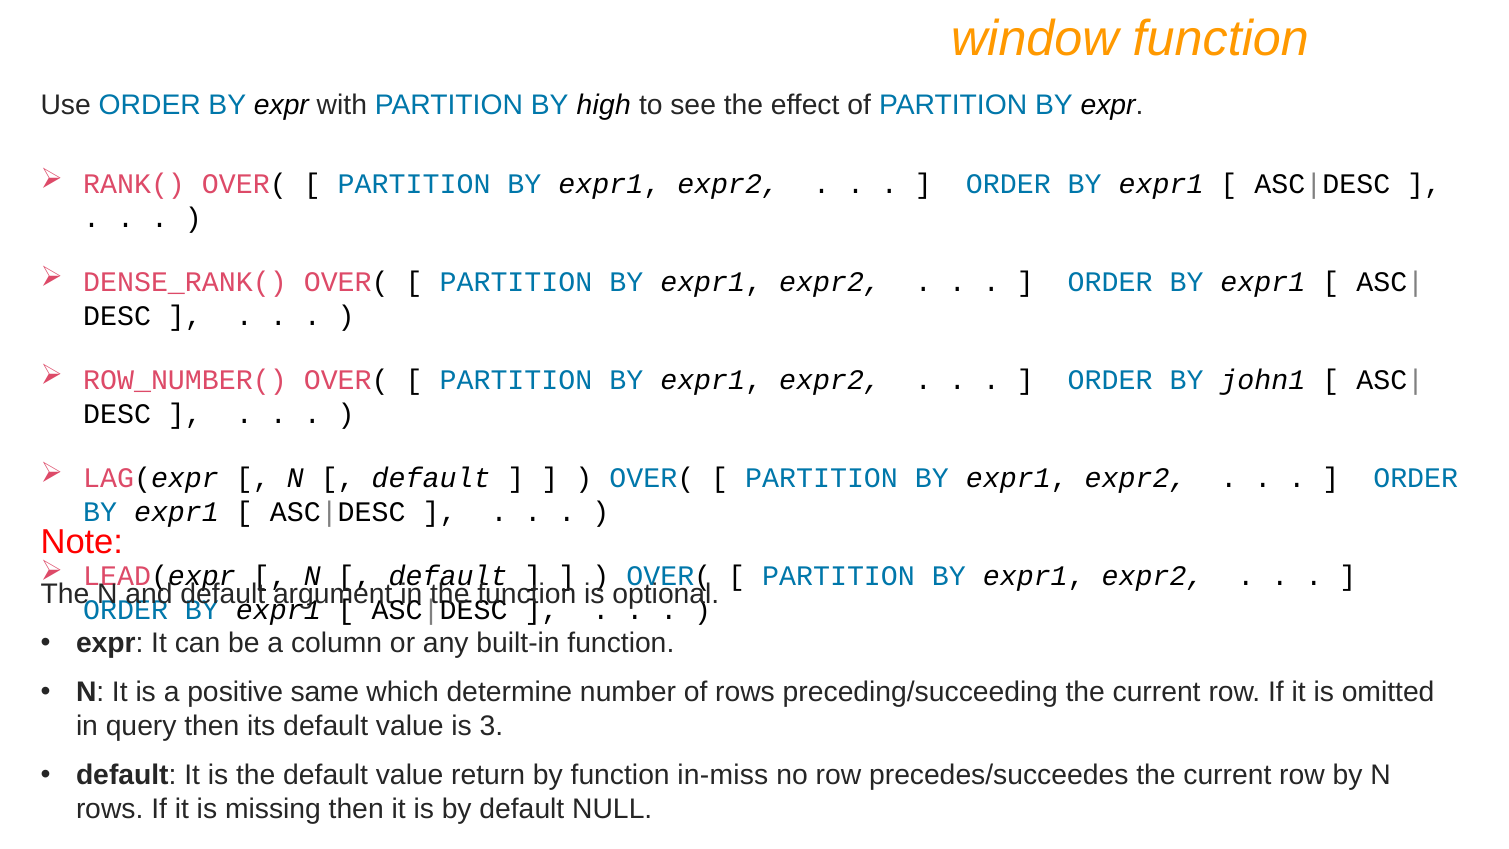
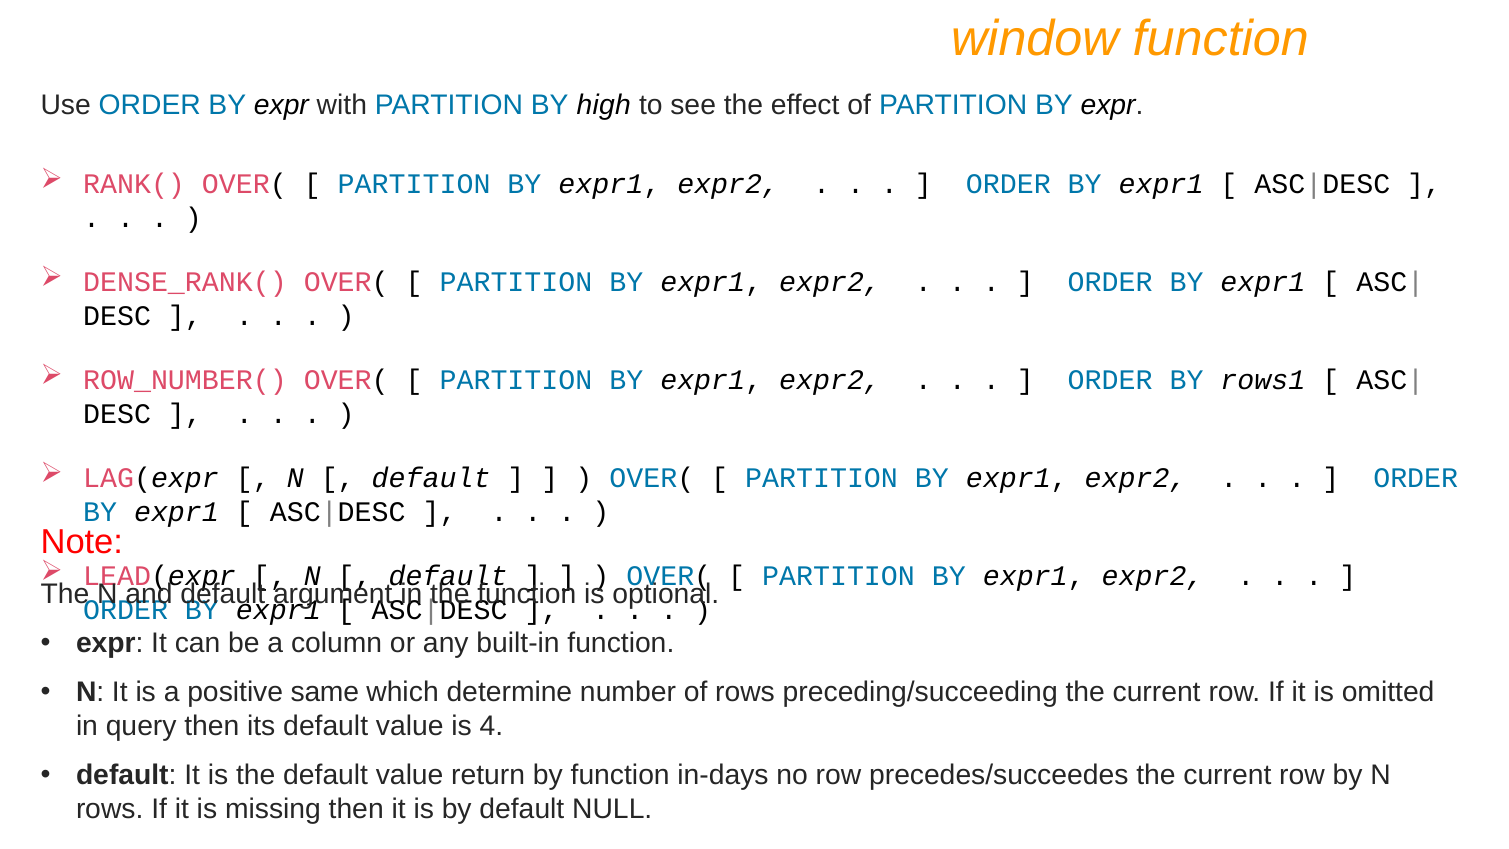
john1: john1 -> rows1 (1263, 380)
3: 3 -> 4 (491, 726)
in-miss: in-miss -> in-days (723, 775)
